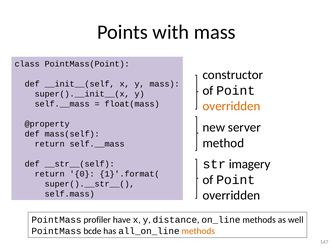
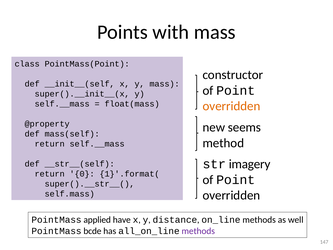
server: server -> seems (244, 127)
profiler: profiler -> applied (97, 220)
methods colour: orange -> purple (198, 231)
